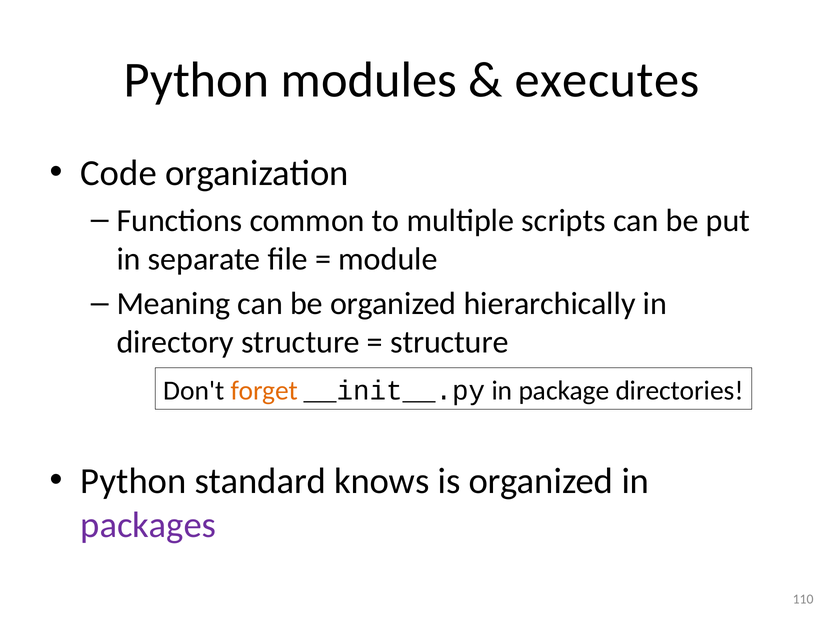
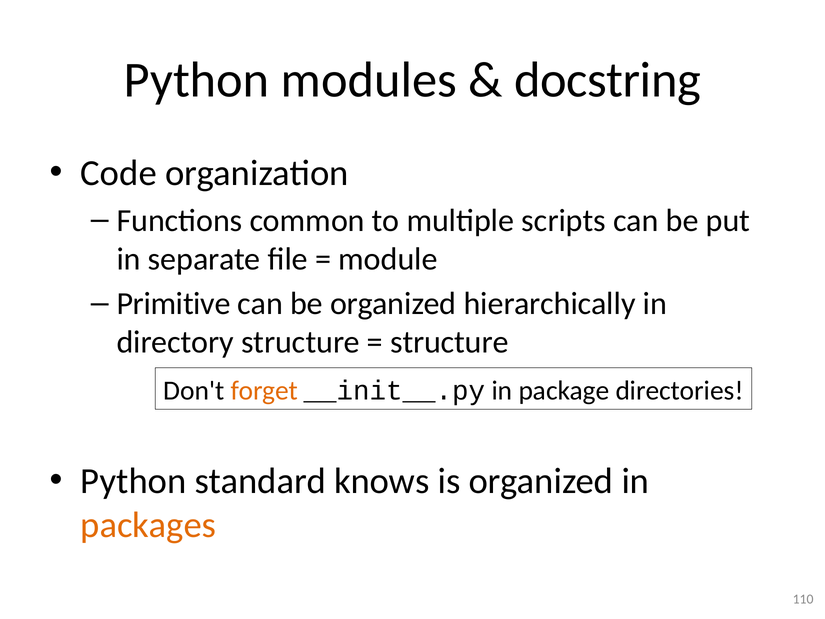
executes: executes -> docstring (607, 80)
Meaning: Meaning -> Primitive (174, 304)
packages colour: purple -> orange (148, 525)
